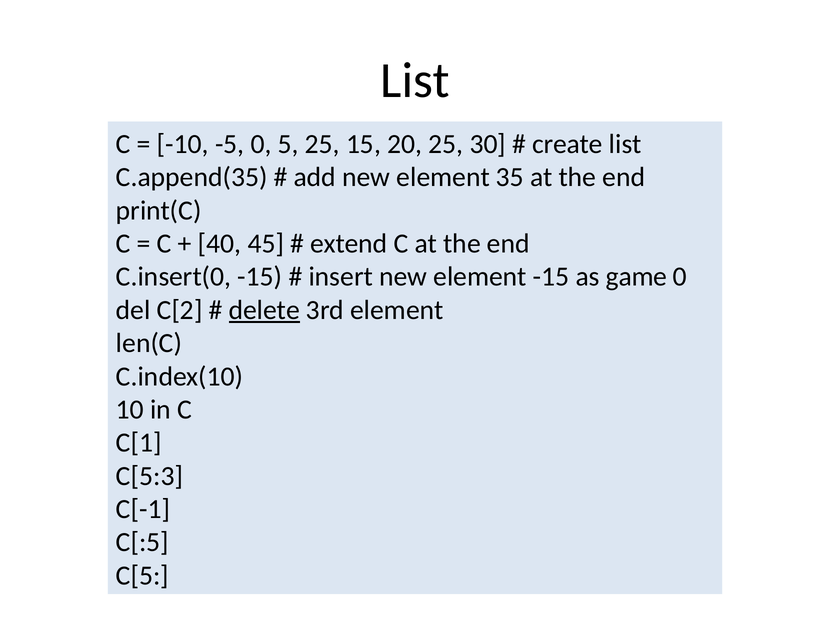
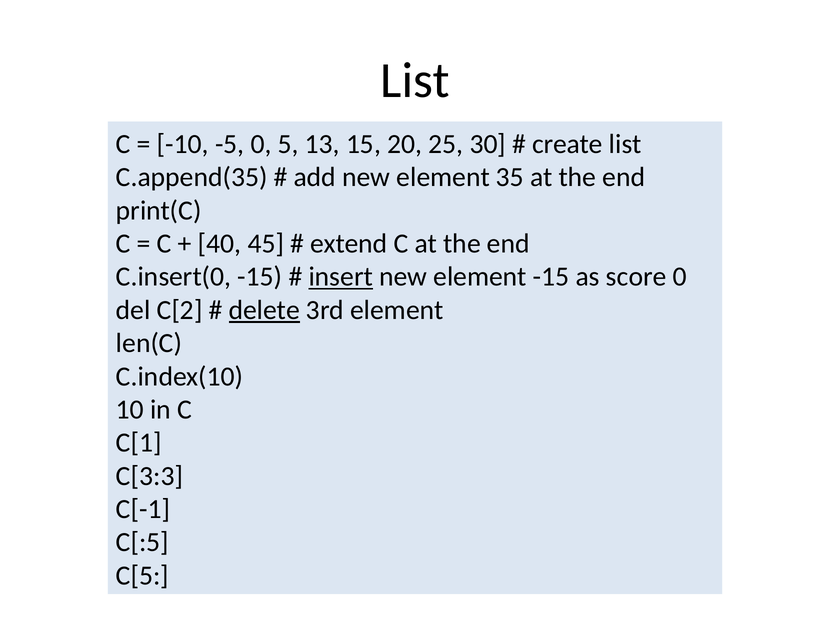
5 25: 25 -> 13 (322, 144)
insert underline: none -> present (341, 277)
game: game -> score (636, 277)
C[5:3: C[5:3 -> C[3:3 (149, 476)
